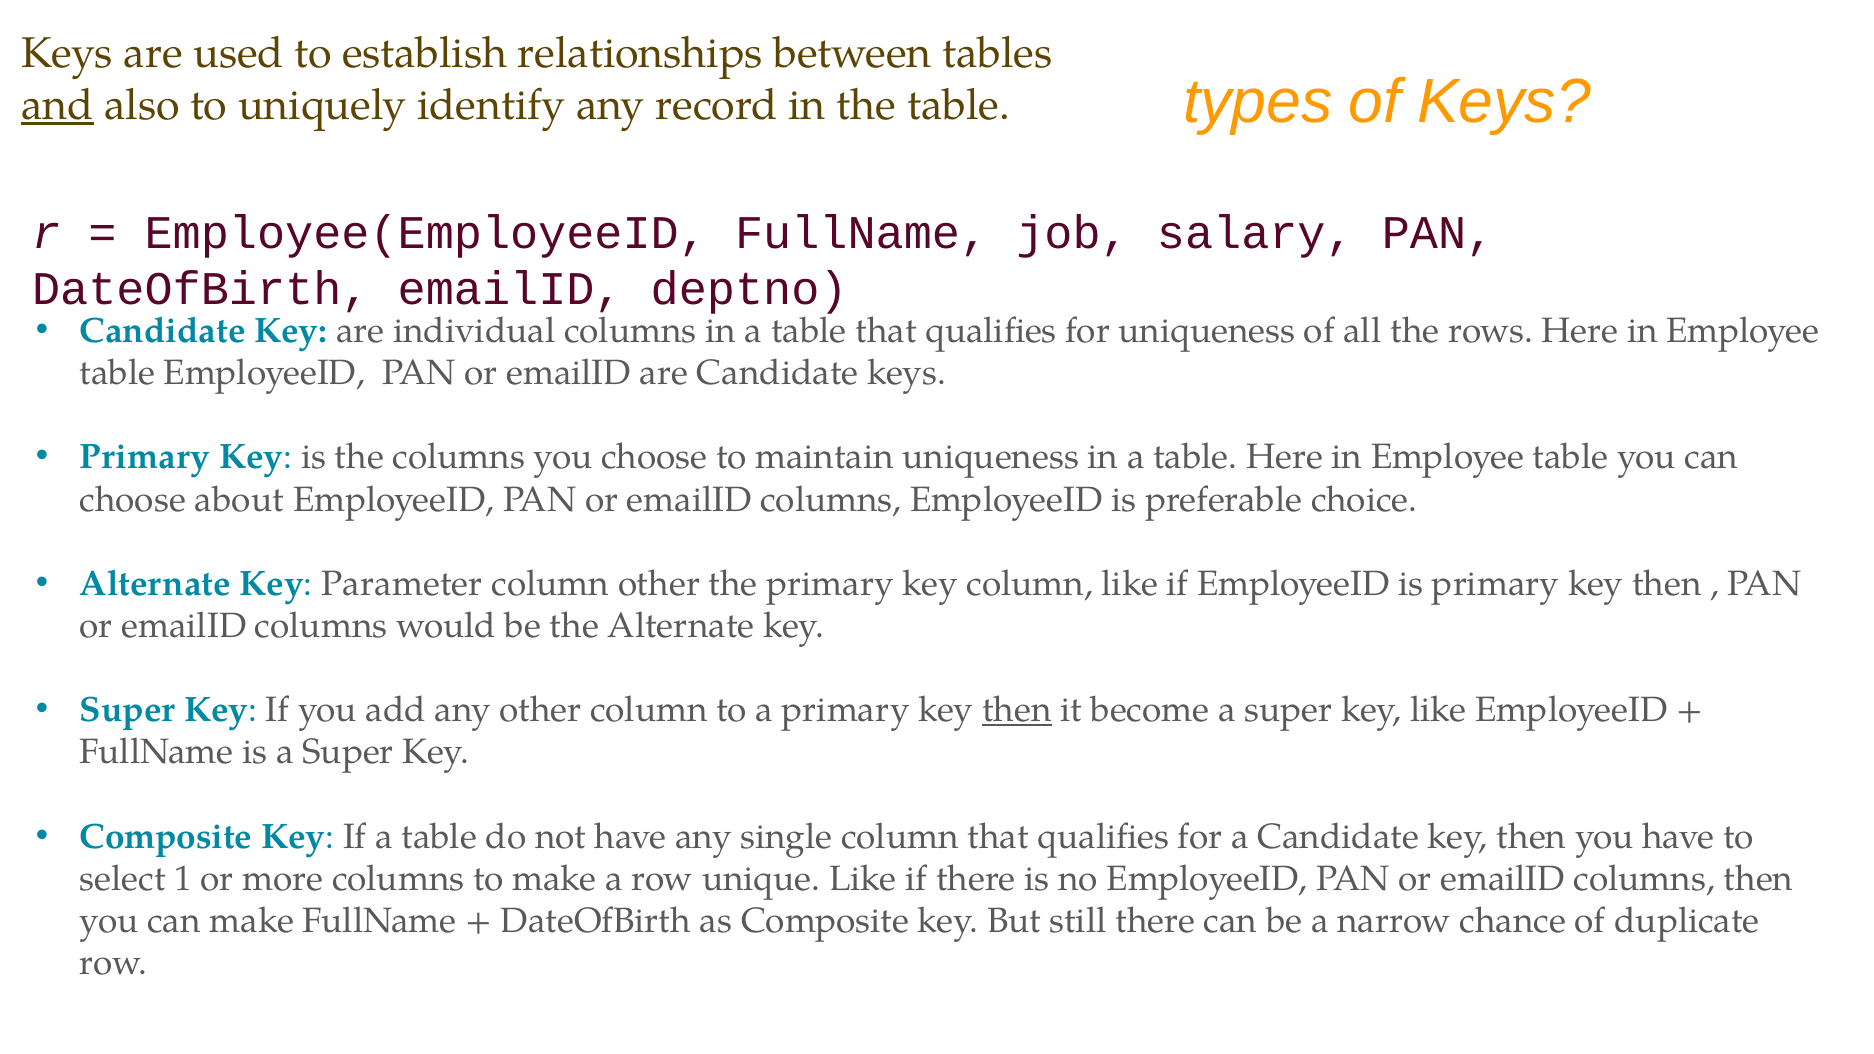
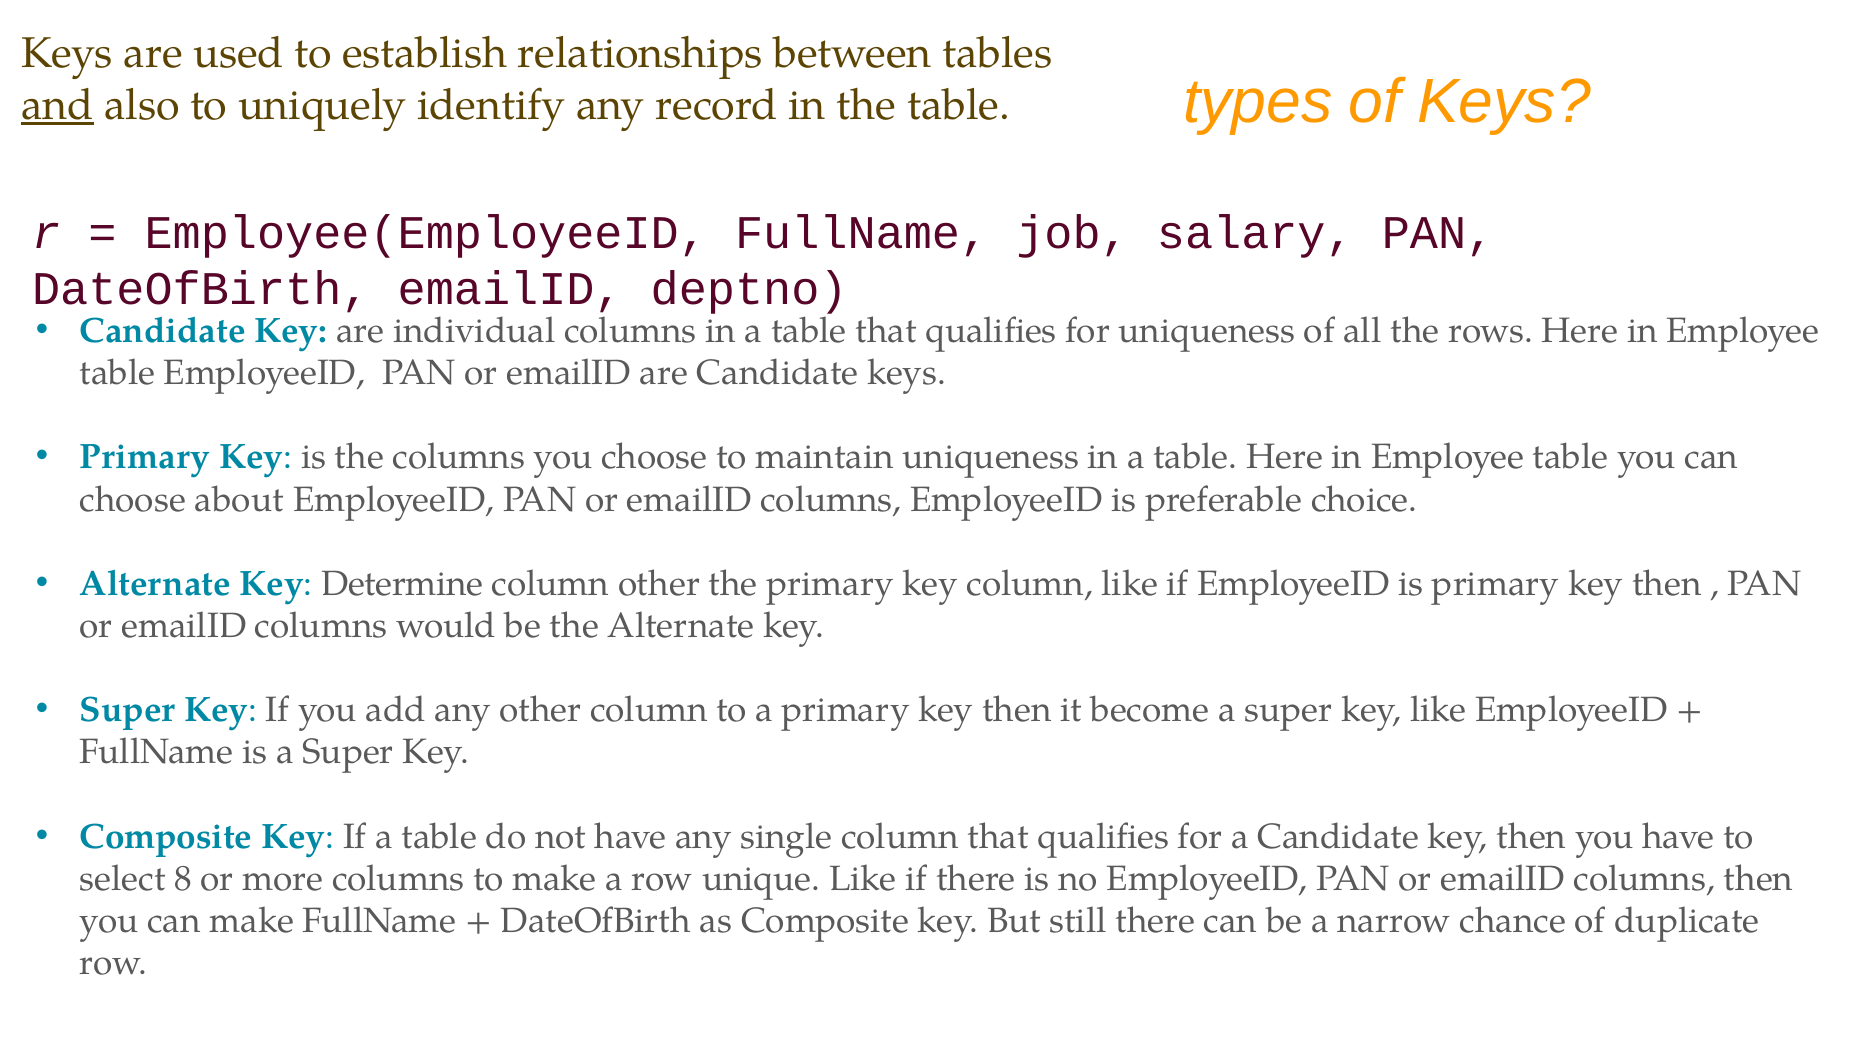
Parameter: Parameter -> Determine (402, 584)
then underline: present -> none (1017, 710)
1: 1 -> 8 (183, 879)
